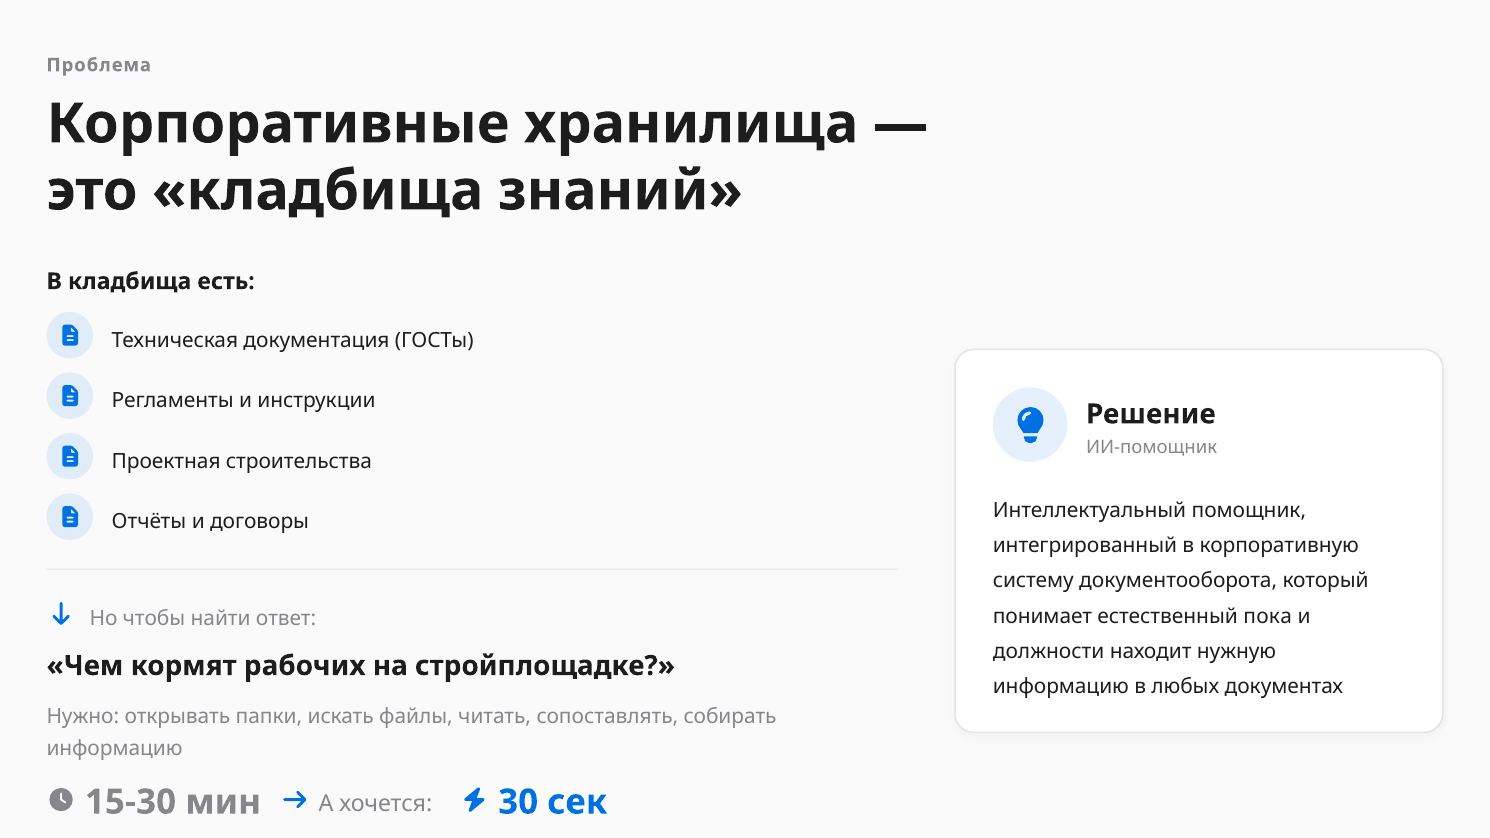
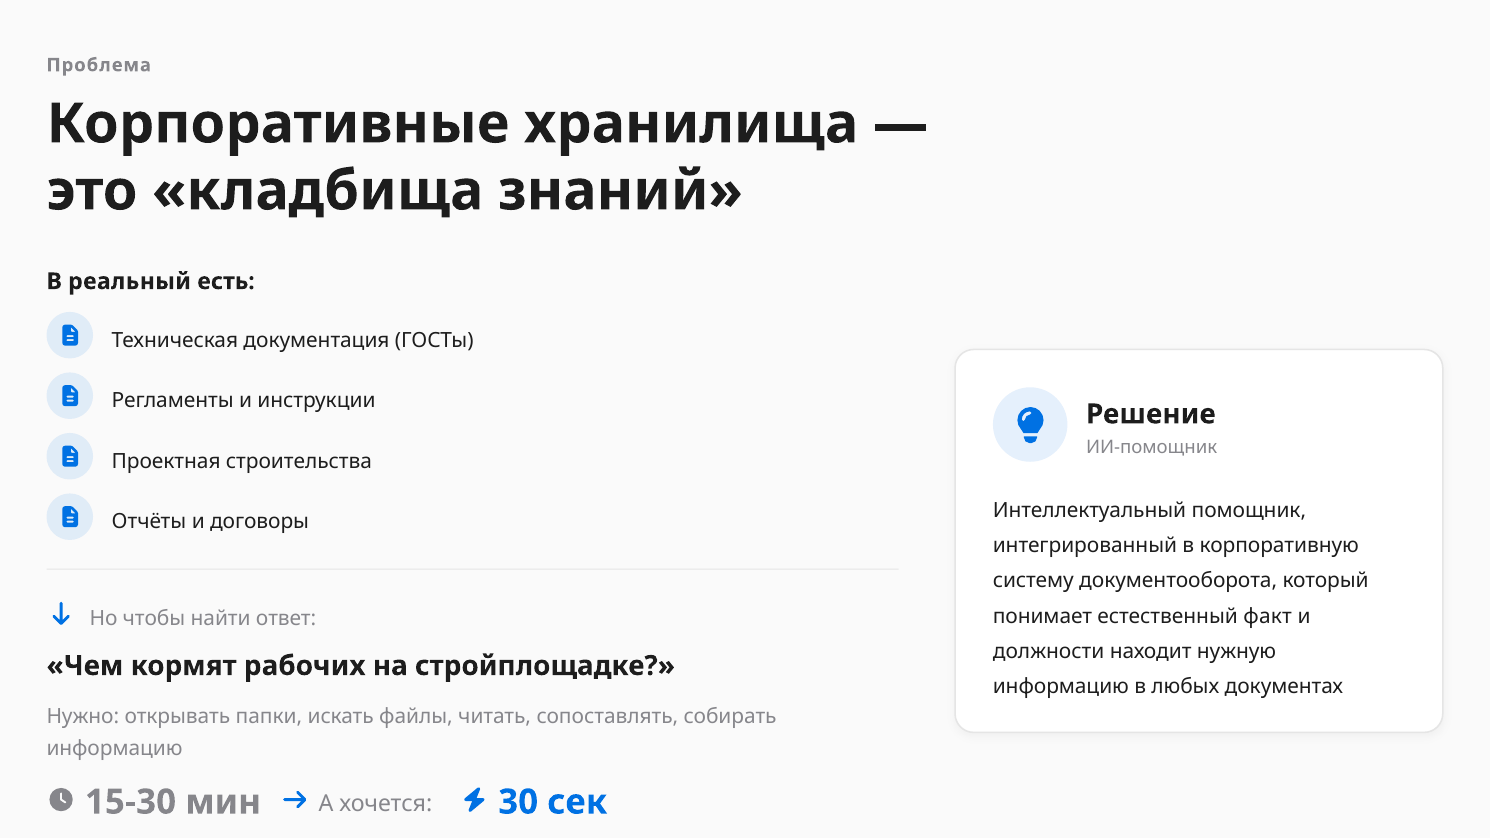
В кладбища: кладбища -> реальный (129, 281)
пока: пока -> факт (1268, 616)
